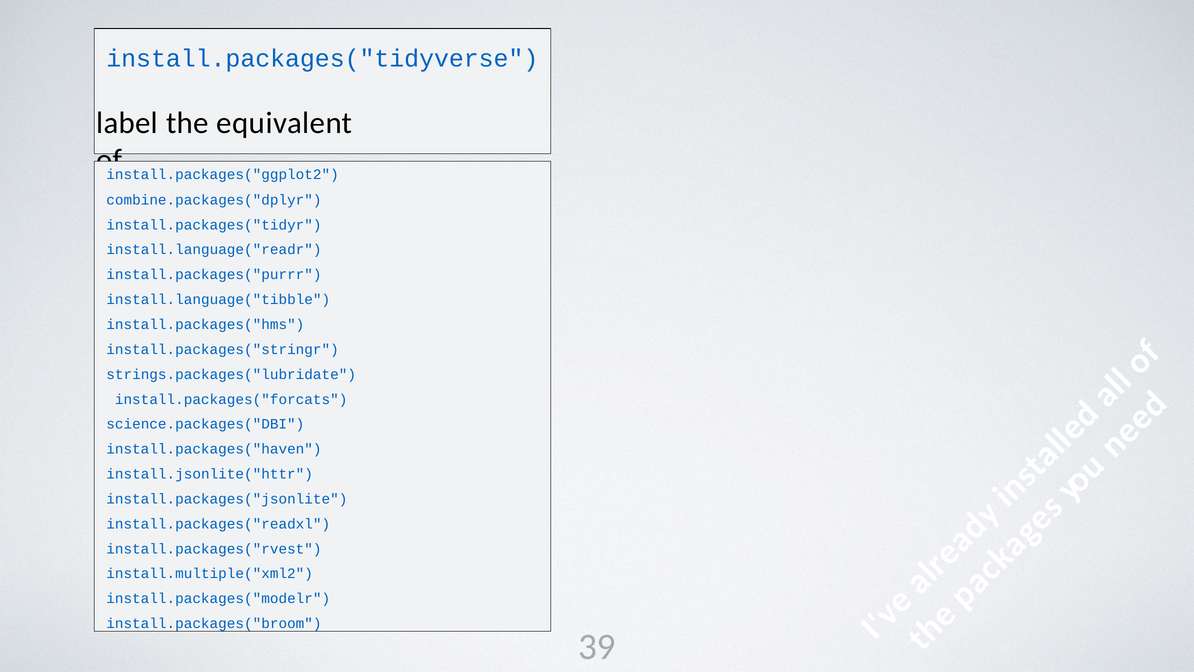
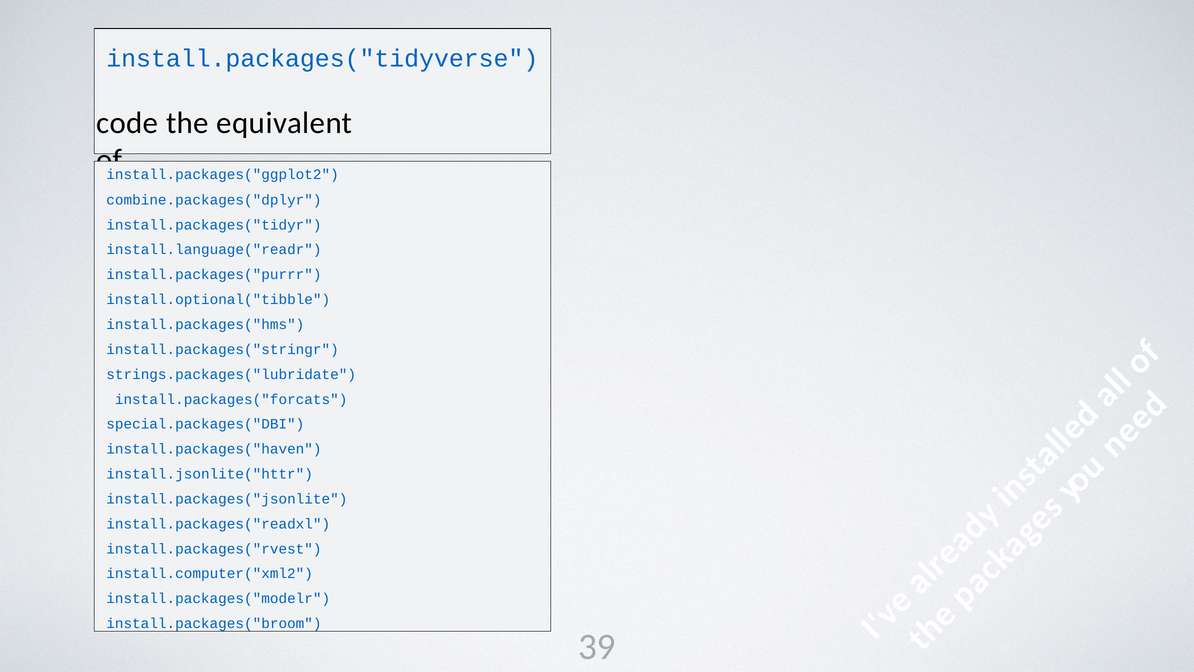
label: label -> code (127, 123)
install.language("tibble: install.language("tibble -> install.optional("tibble (218, 299)
science.packages("DBI: science.packages("DBI -> special.packages("DBI (205, 424)
install.multiple("xml2: install.multiple("xml2 -> install.computer("xml2 (210, 573)
